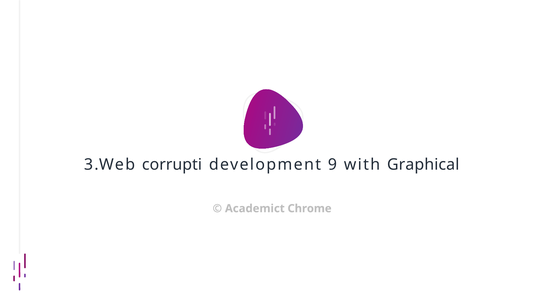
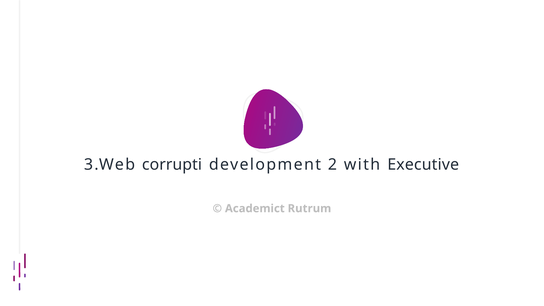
9: 9 -> 2 (332, 165)
Graphical: Graphical -> Executive (423, 165)
Chrome: Chrome -> Rutrum (309, 208)
